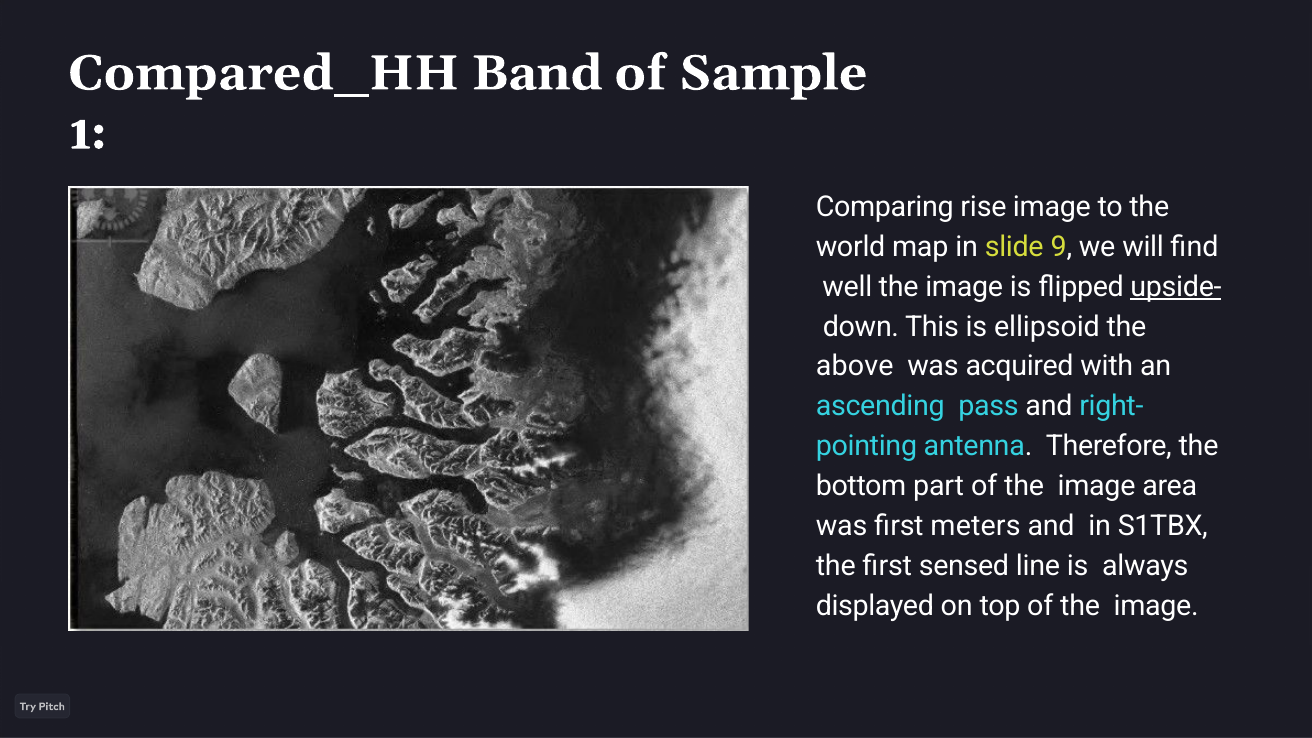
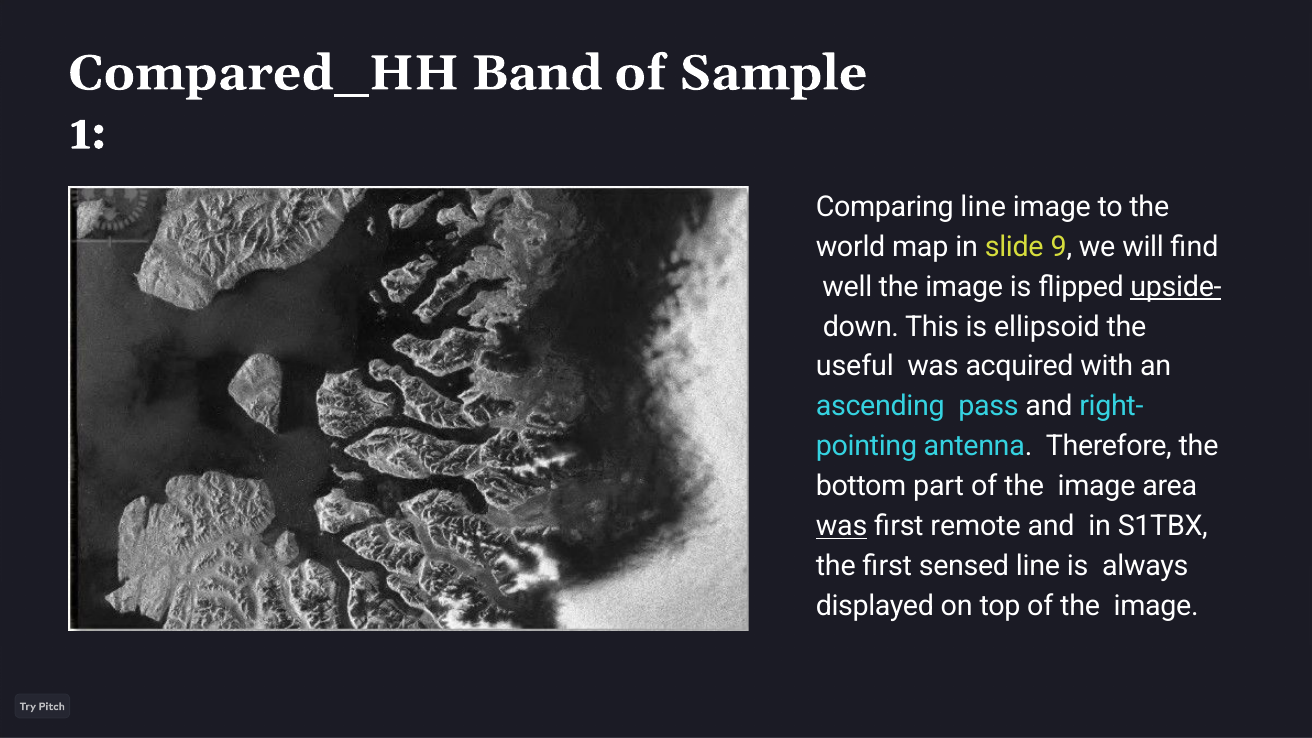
Comparing rise: rise -> line (983, 207)
above: above -> useful (855, 366)
was underline: none -> present (842, 526)
meters: meters -> remote (976, 526)
